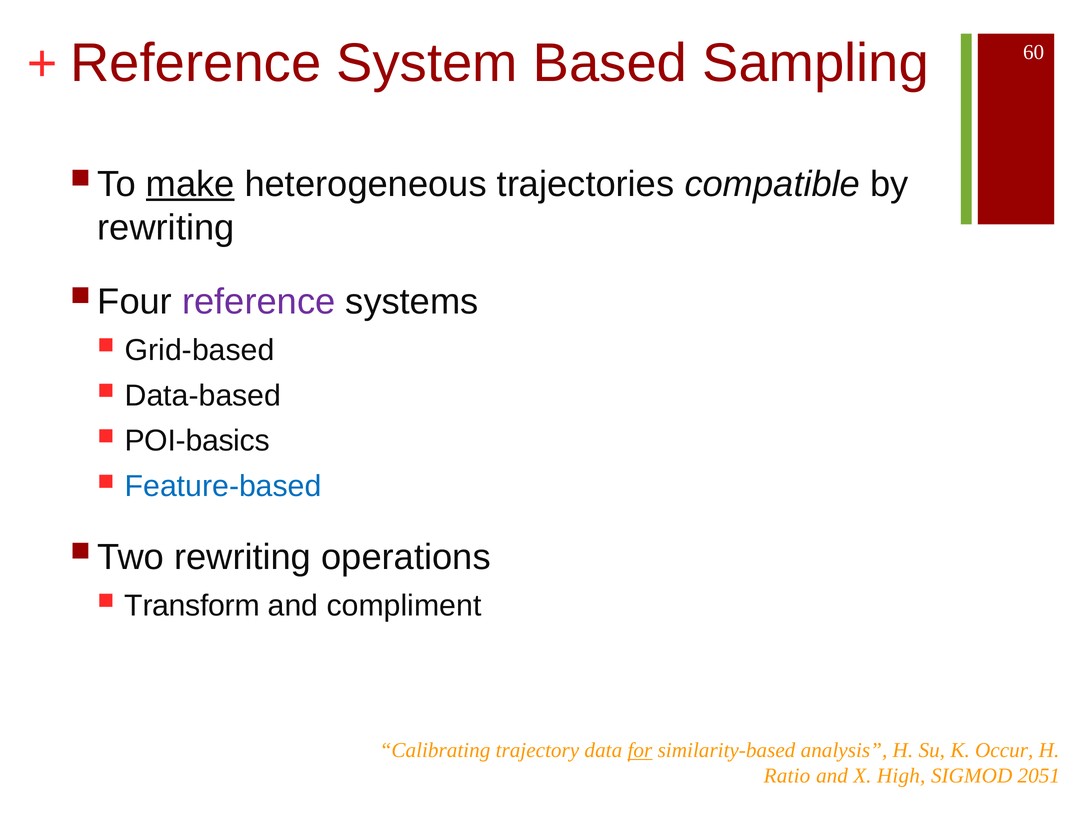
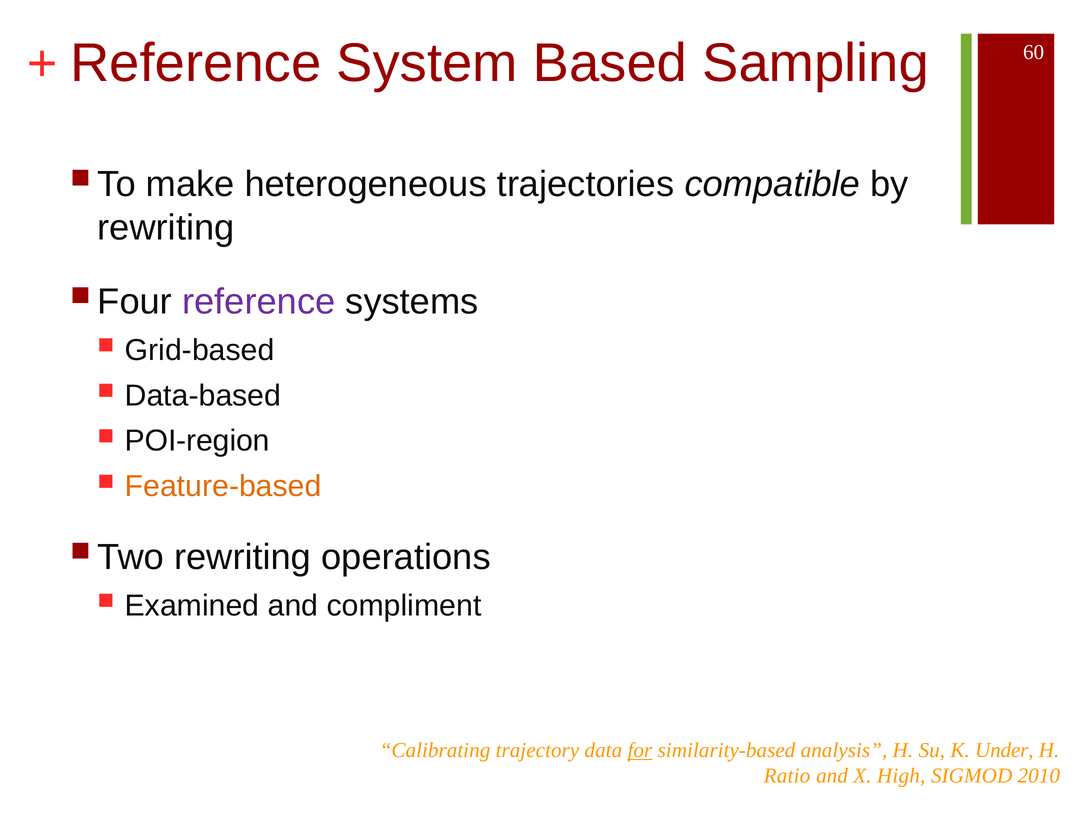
make underline: present -> none (190, 184)
POI-basics: POI-basics -> POI-region (197, 441)
Feature-based colour: blue -> orange (223, 486)
Transform: Transform -> Examined (192, 605)
Occur: Occur -> Under (1004, 750)
2051: 2051 -> 2010 (1039, 776)
